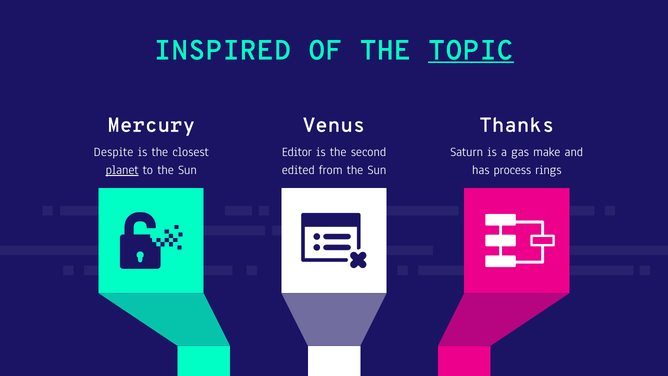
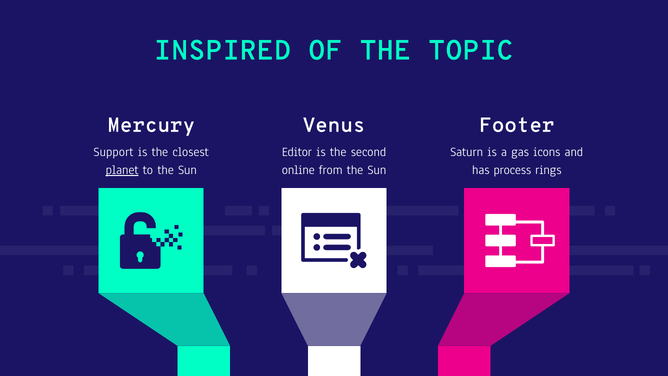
TOPIC underline: present -> none (471, 50)
Thanks: Thanks -> Footer (517, 125)
Despite: Despite -> Support (114, 152)
make: make -> icons (547, 152)
edited: edited -> online (298, 170)
